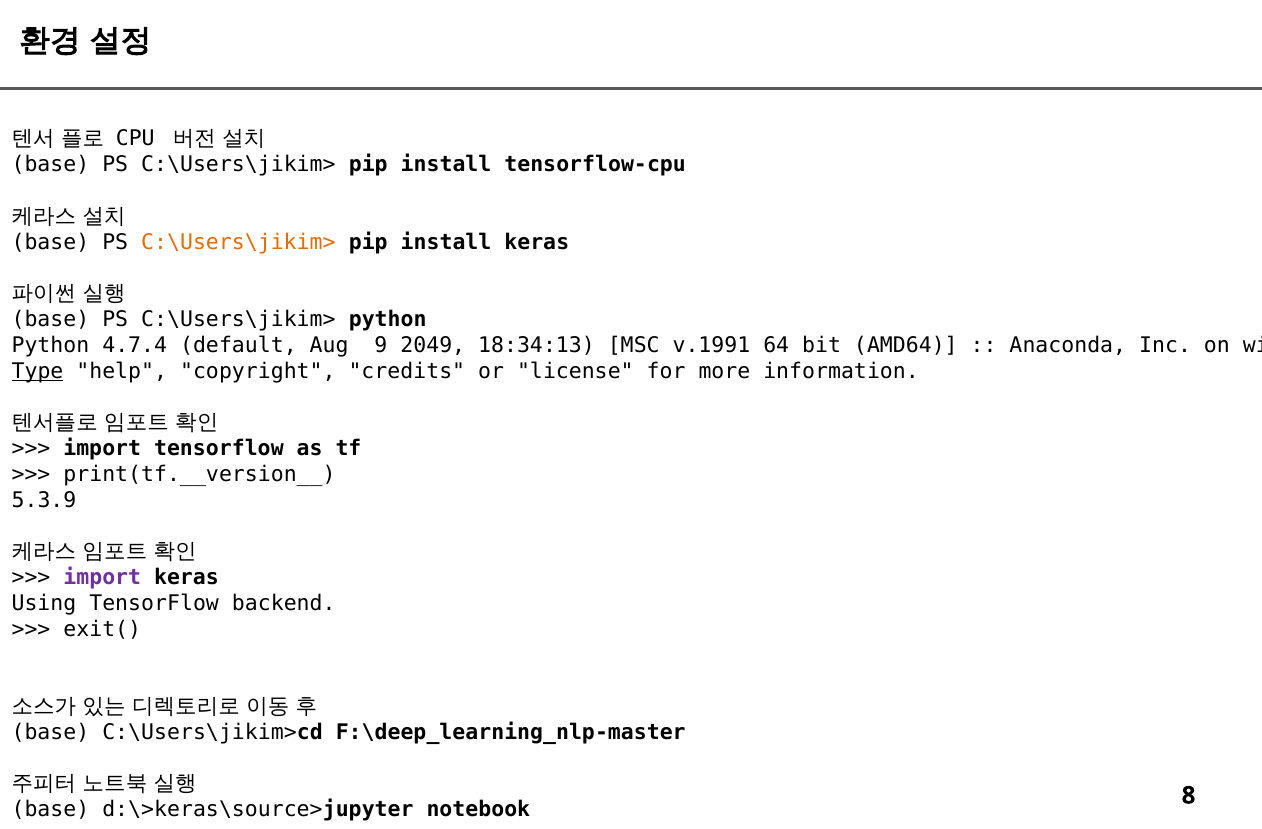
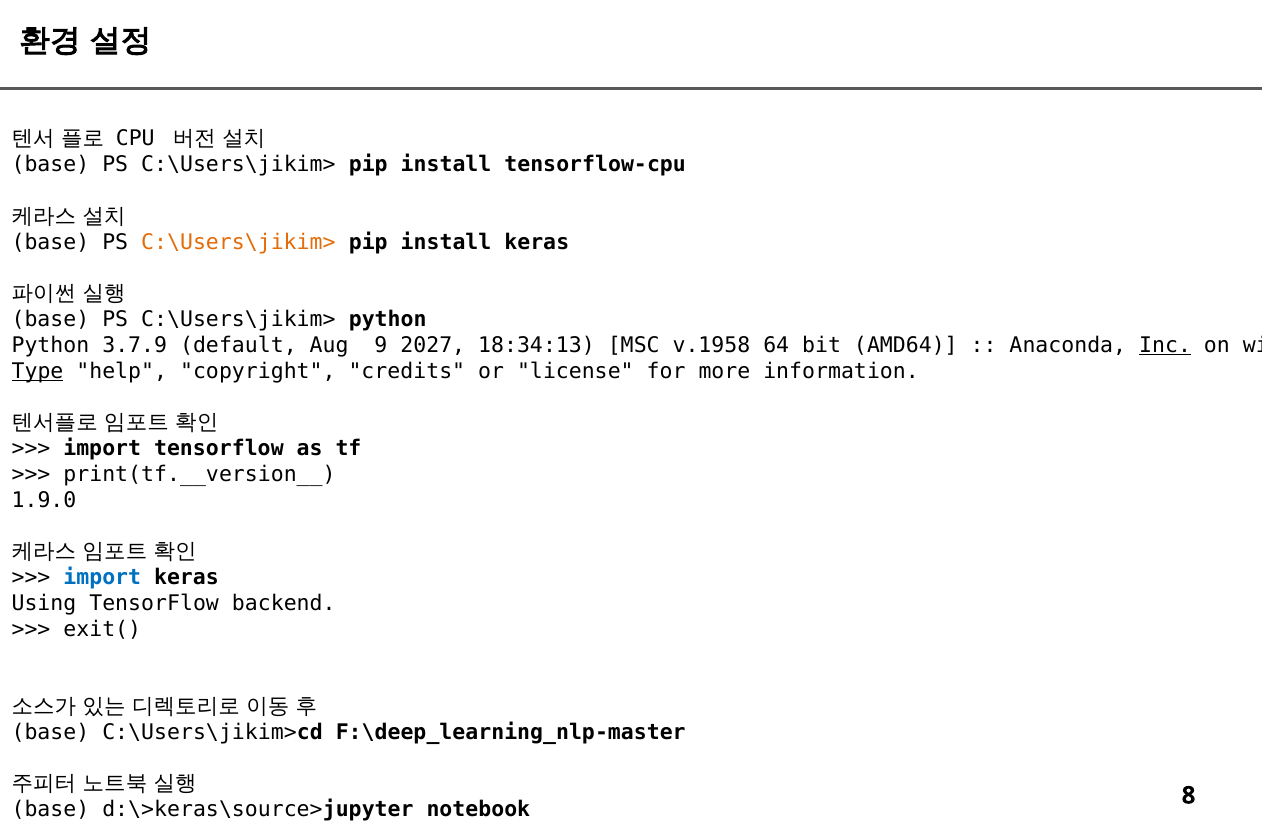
4.7.4: 4.7.4 -> 3.7.9 (135, 345)
2049: 2049 -> 2027 (433, 345)
v.1991: v.1991 -> v.1958 (711, 345)
Inc underline: none -> present (1165, 345)
5.3.9: 5.3.9 -> 1.9.0 (44, 500)
import colour: purple -> blue (102, 577)
